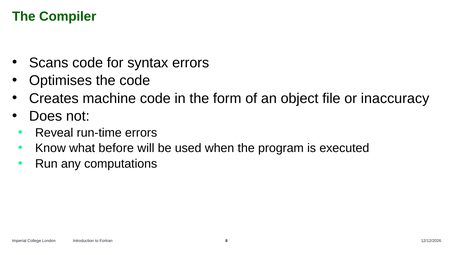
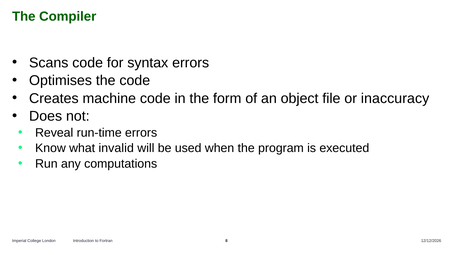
before: before -> invalid (116, 148)
